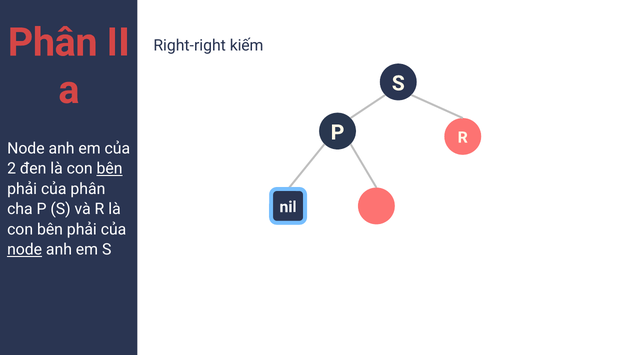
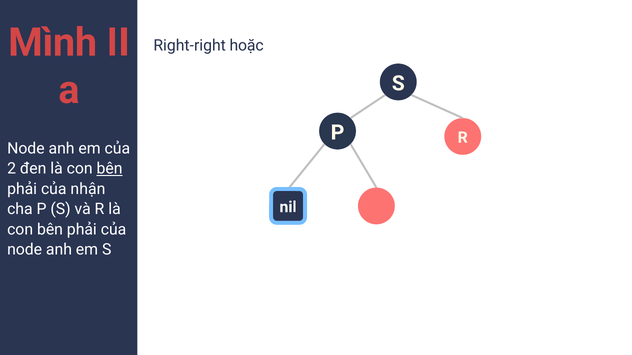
Phân: Phân -> Mình (53, 43)
kiếm: kiếm -> hoặc (247, 46)
của phân: phân -> nhận (88, 189)
node underline: present -> none (25, 250)
